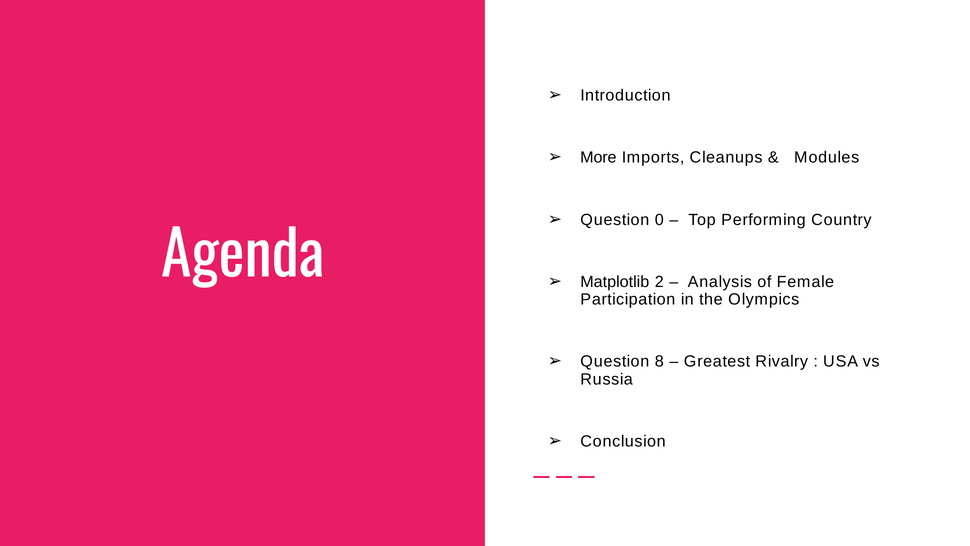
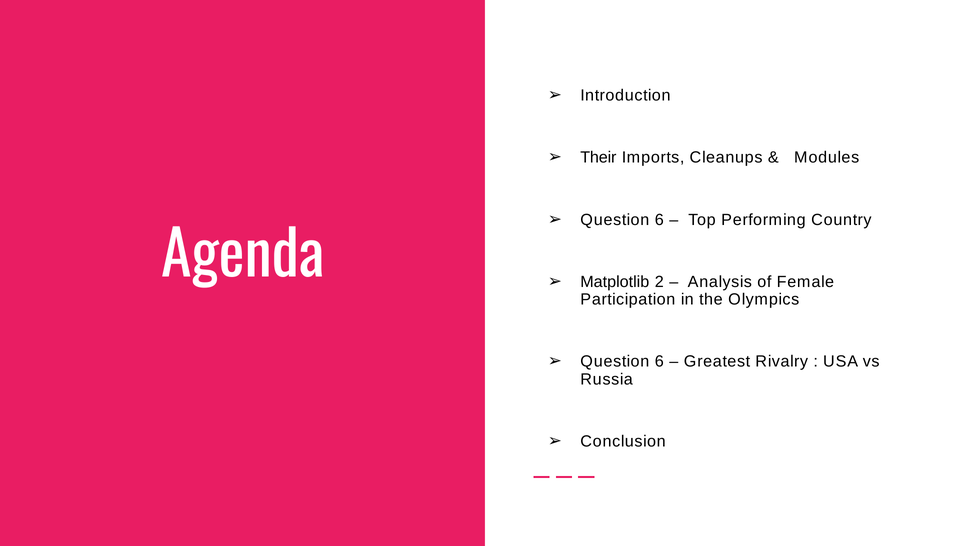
More: More -> Their (598, 157)
0: 0 -> 6 (659, 220)
8: 8 -> 6 (659, 361)
